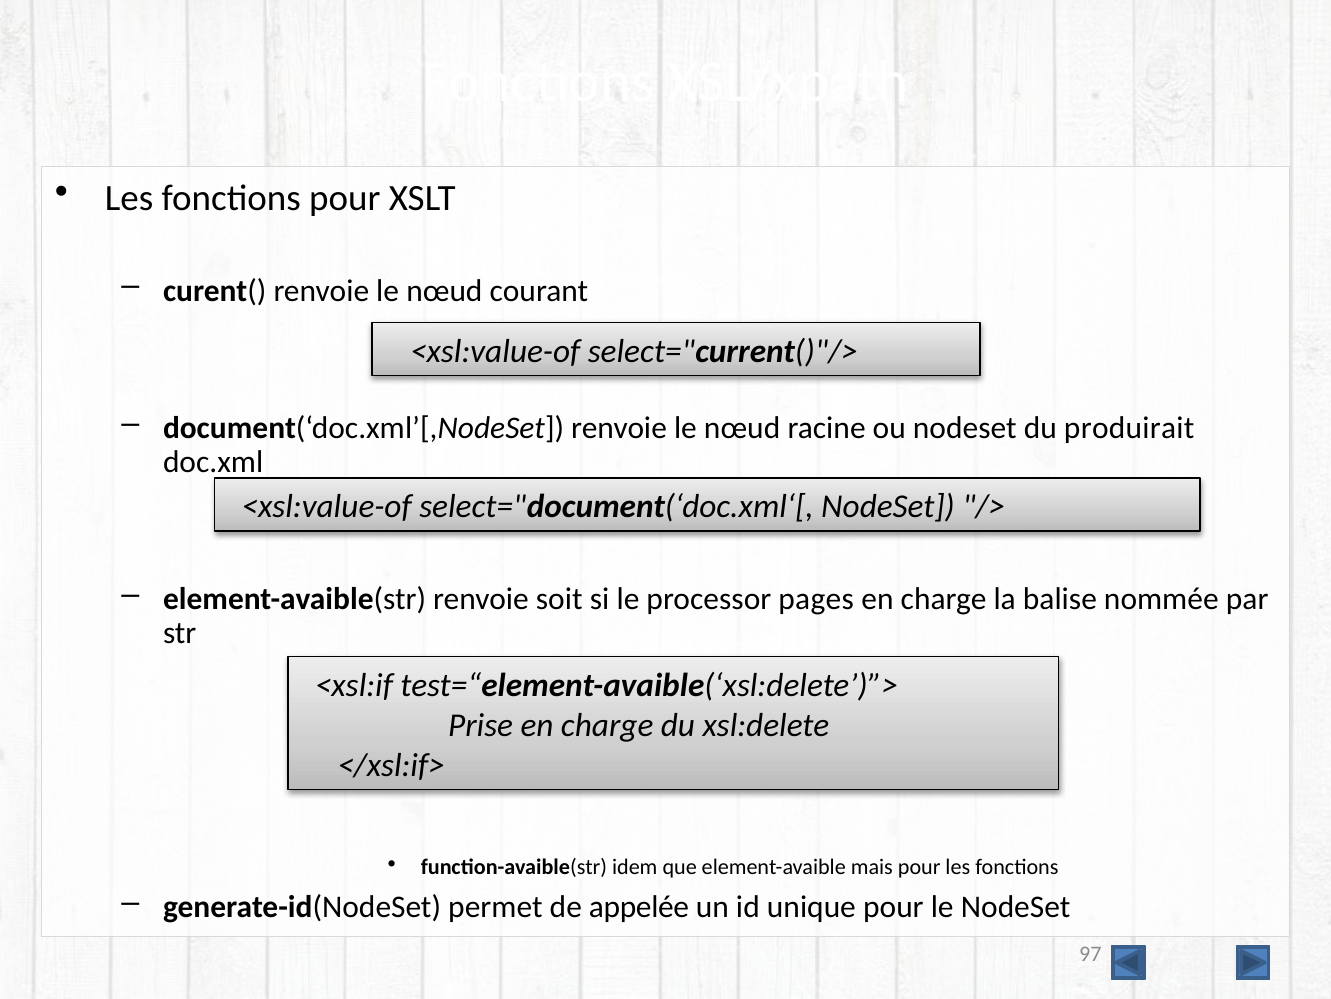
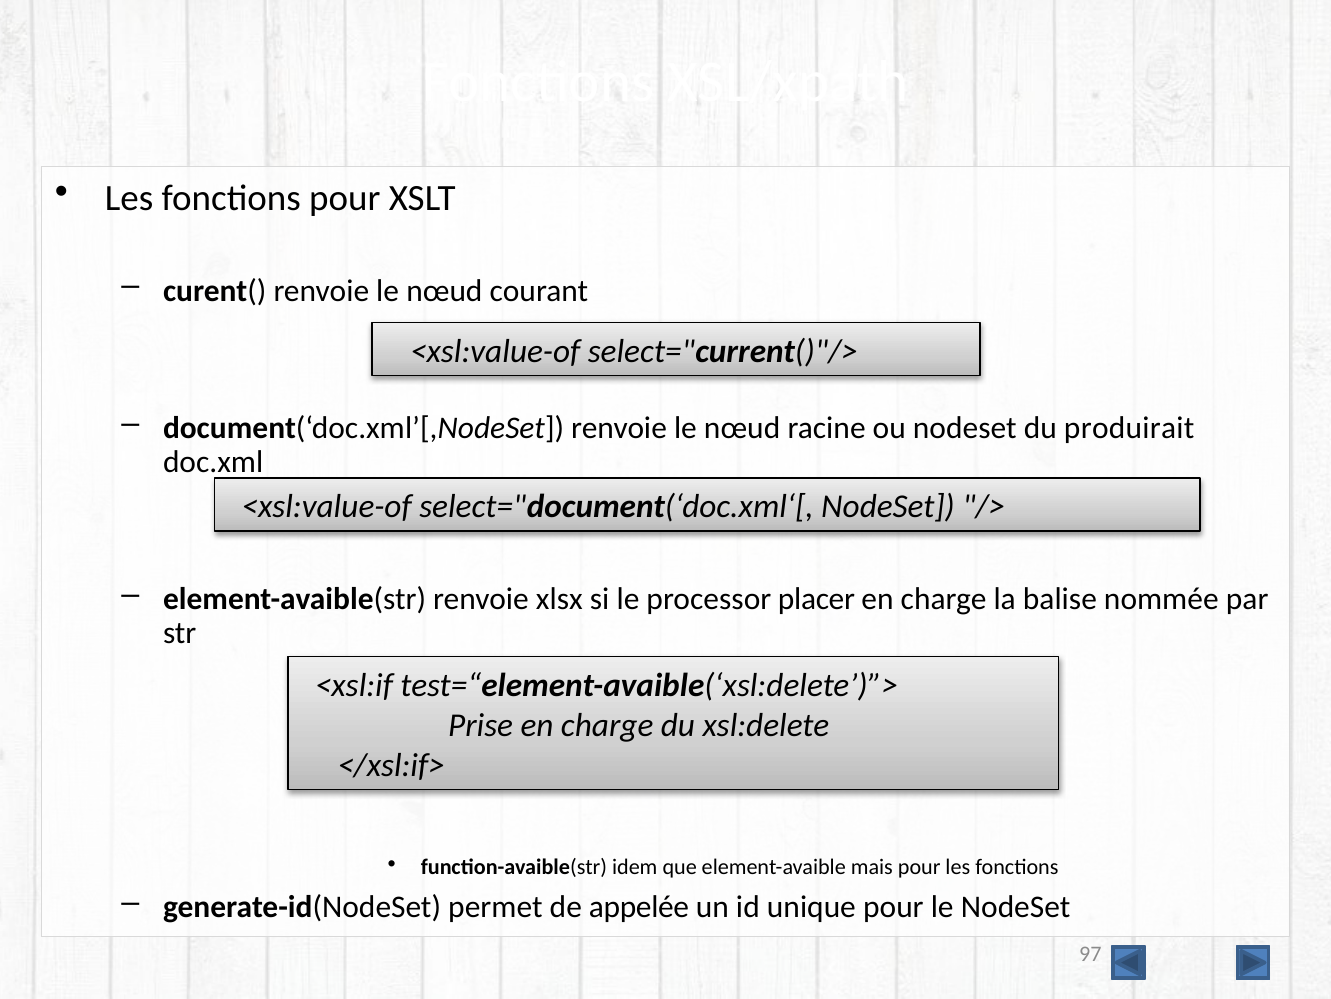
soit: soit -> xlsx (559, 599)
pages: pages -> placer (816, 599)
